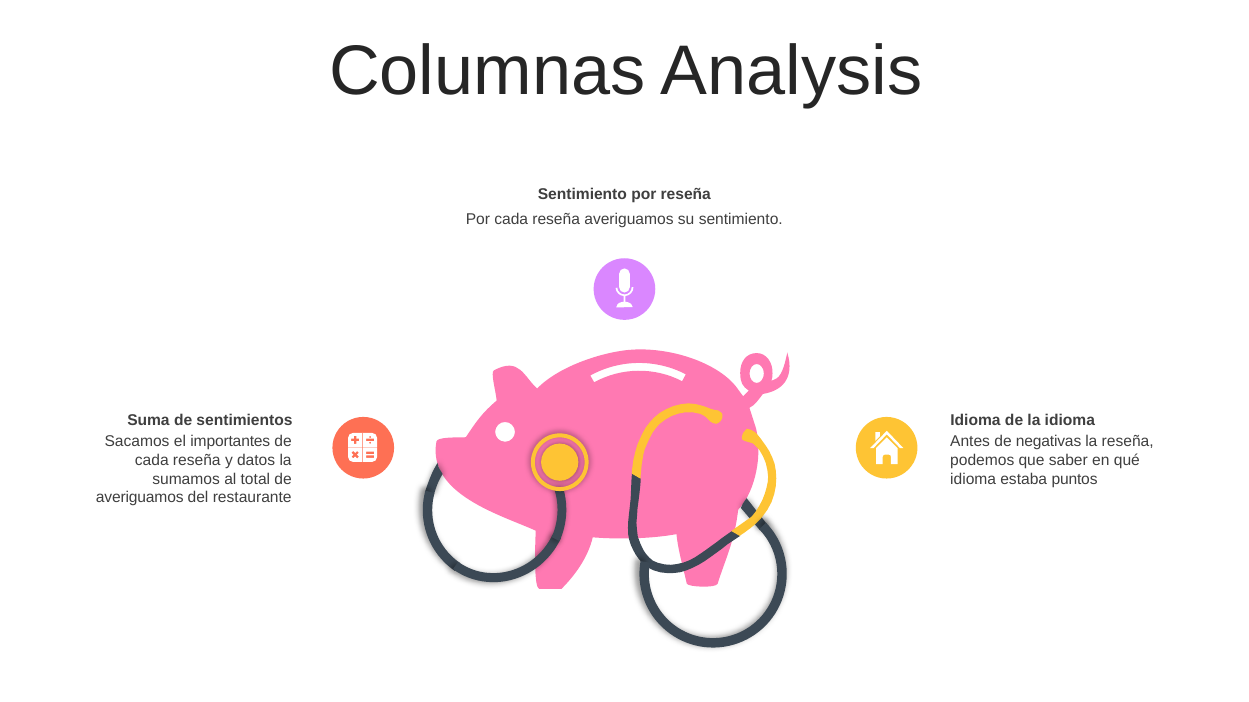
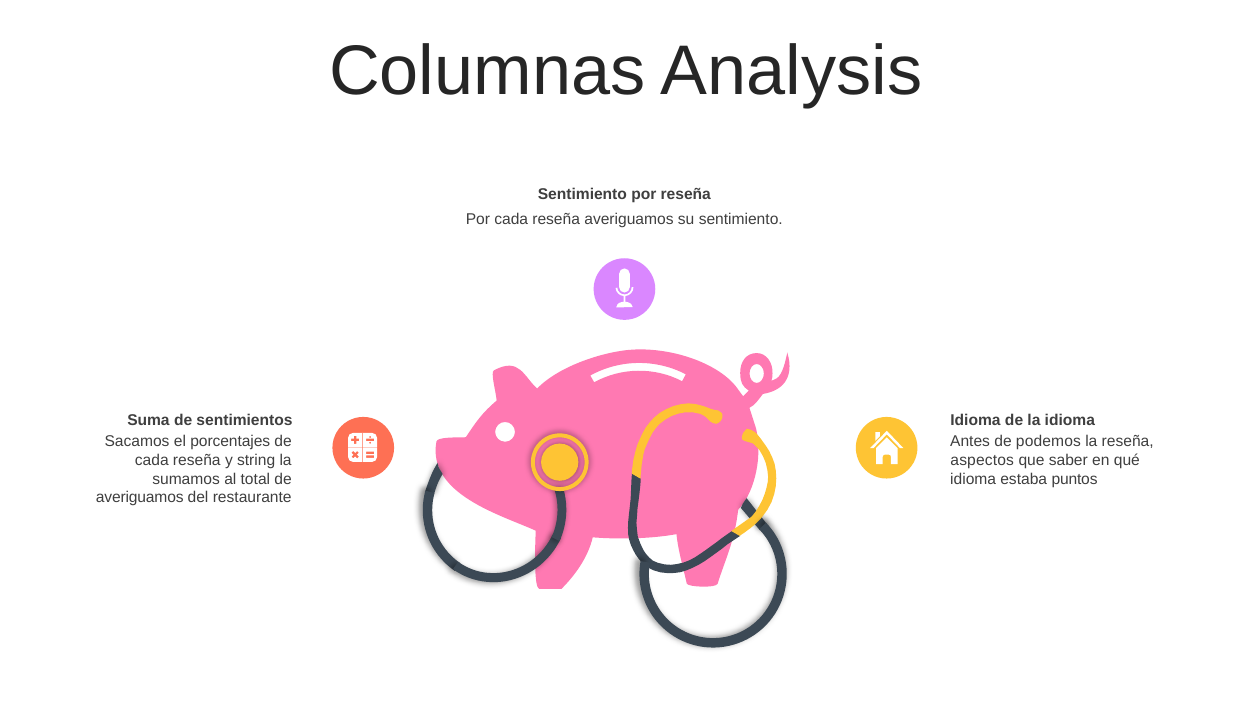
importantes: importantes -> porcentajes (230, 442)
negativas: negativas -> podemos (1048, 442)
datos: datos -> string (256, 461)
podemos: podemos -> aspectos (982, 461)
